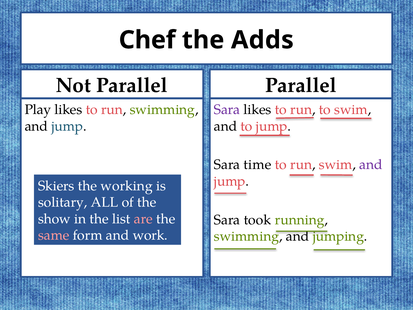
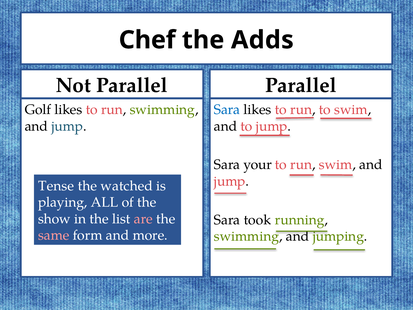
Play: Play -> Golf (38, 110)
Sara colour: purple -> blue (227, 110)
time: time -> your (258, 165)
and colour: purple -> black (371, 165)
Skiers: Skiers -> Tense (56, 186)
working: working -> watched (127, 186)
solitary: solitary -> playing (63, 202)
work: work -> more (150, 235)
